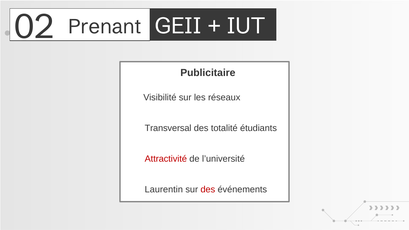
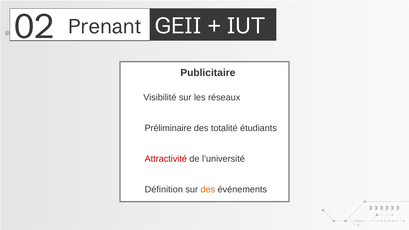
Transversal: Transversal -> Préliminaire (168, 128)
Laurentin: Laurentin -> Définition (164, 190)
des colour: red -> orange (208, 190)
